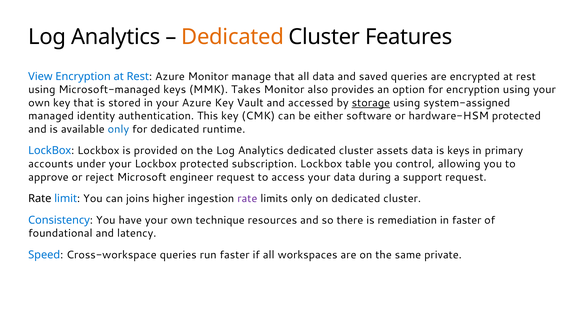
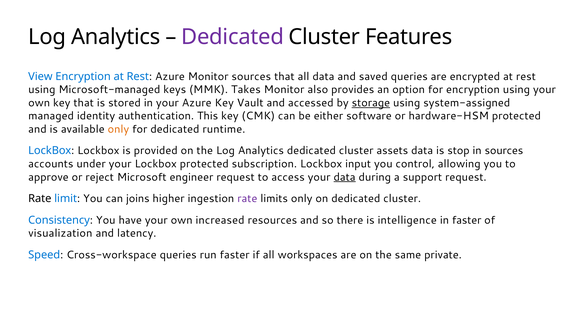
Dedicated colour: orange -> purple (233, 37)
Monitor manage: manage -> sources (251, 76)
only colour: blue -> orange (118, 129)
is keys: keys -> stop (458, 151)
in primary: primary -> sources (504, 151)
table: table -> input (358, 164)
data underline: none -> present (345, 177)
technique: technique -> increased (220, 220)
remediation: remediation -> intelligence (407, 220)
foundational: foundational -> visualization (60, 233)
